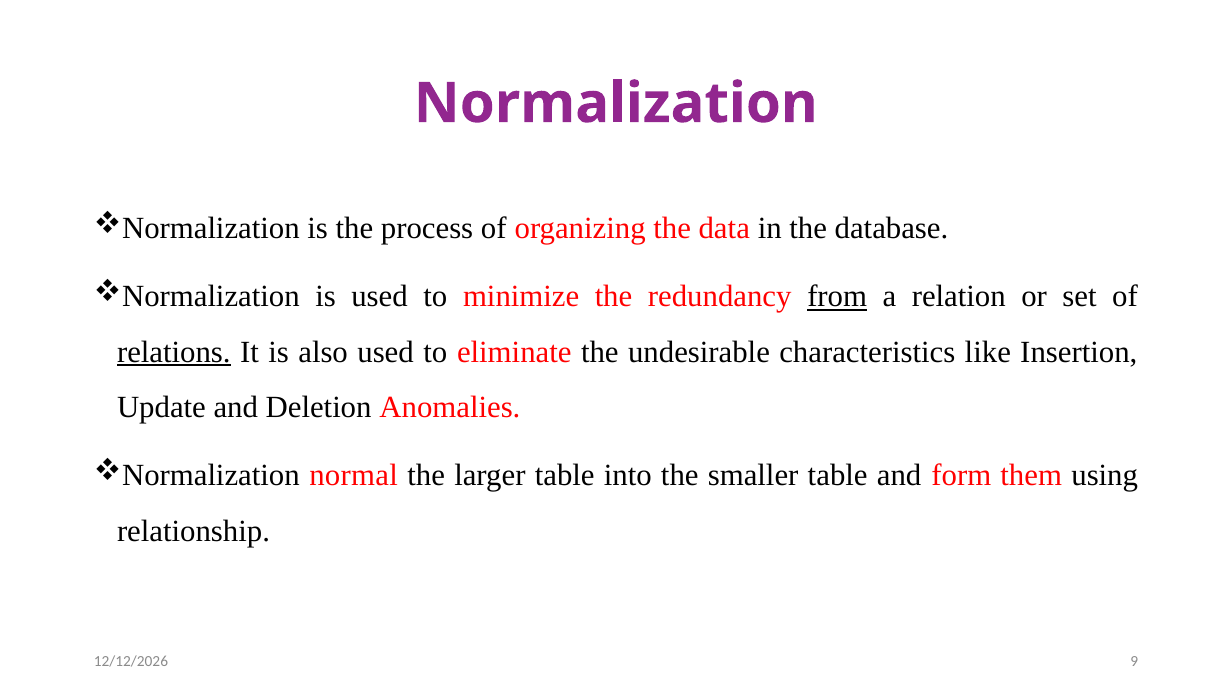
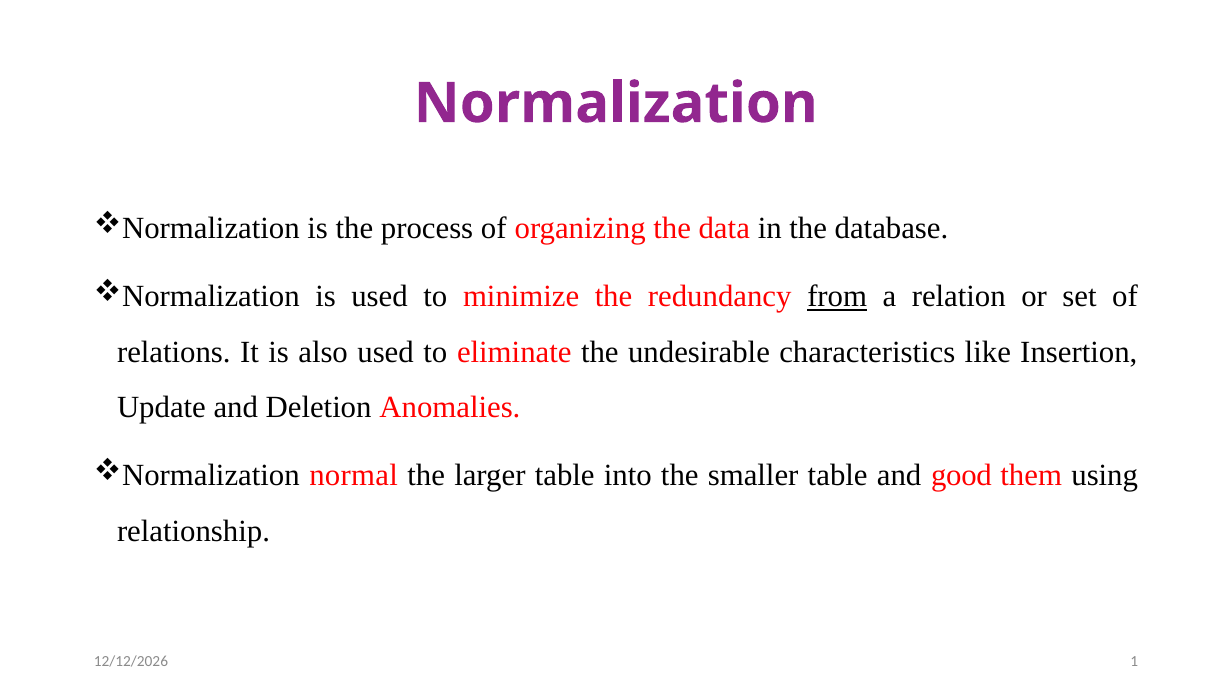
relations underline: present -> none (174, 352)
form: form -> good (961, 476)
9: 9 -> 1 (1134, 662)
